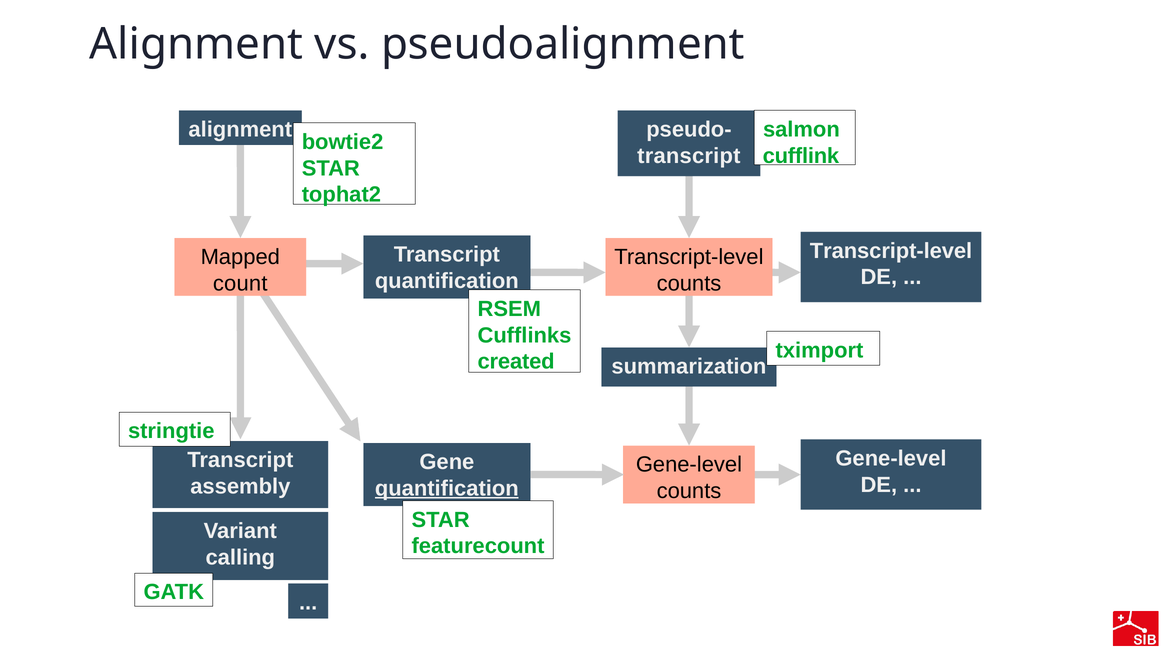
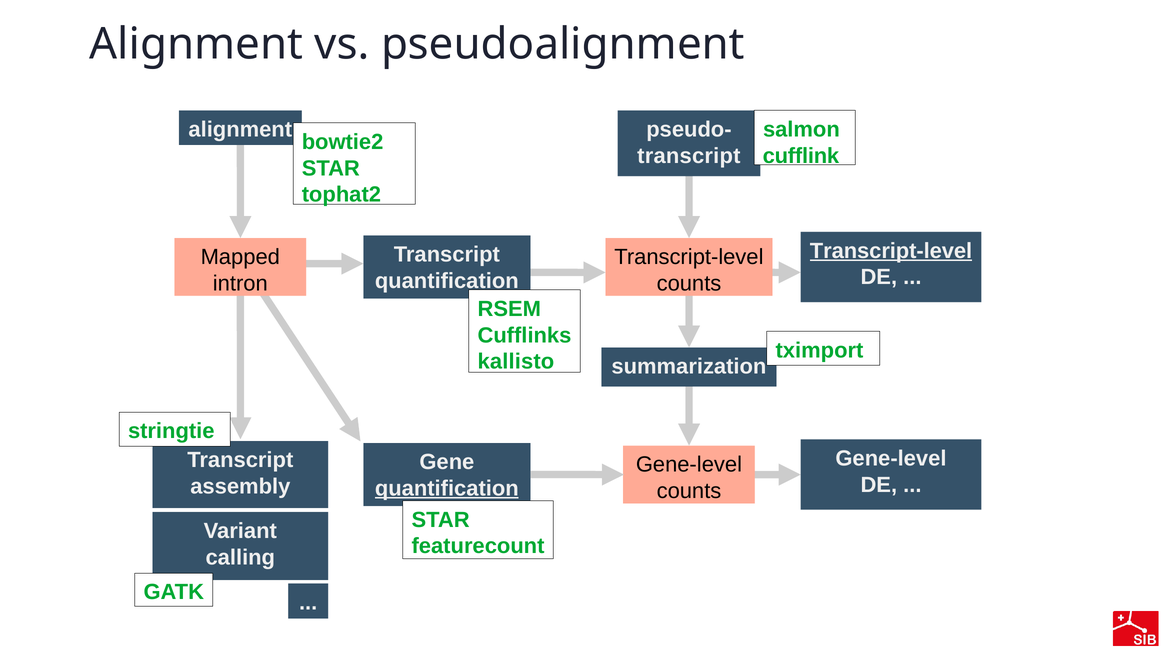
Transcript-level underline: none -> present (891, 251)
count: count -> intron (240, 284)
created: created -> kallisto (516, 362)
